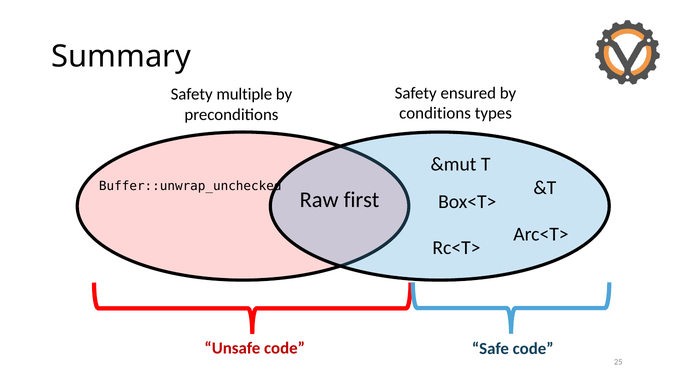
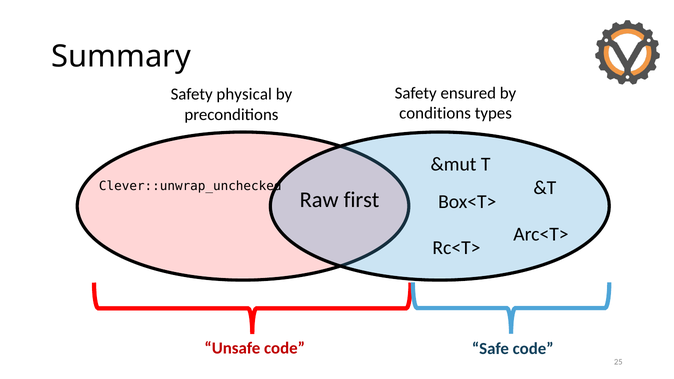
multiple: multiple -> physical (244, 94)
Buffer::unwrap_unchecked: Buffer::unwrap_unchecked -> Clever::unwrap_unchecked (190, 186)
